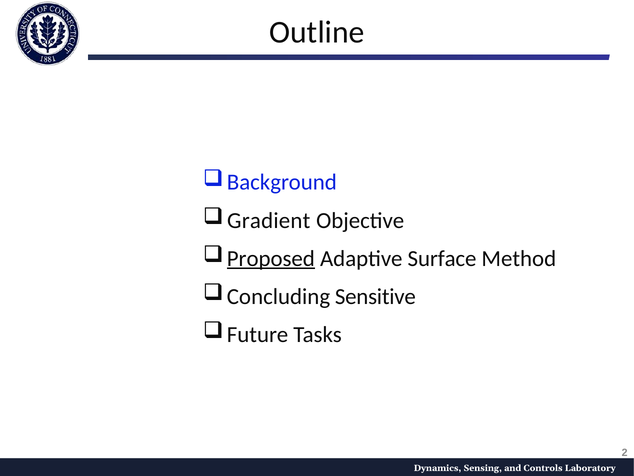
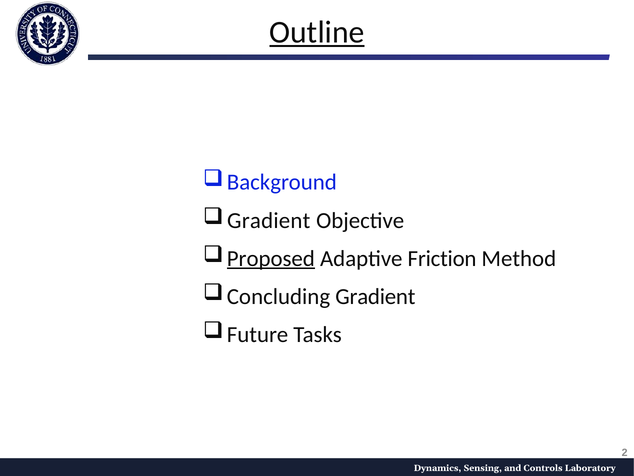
Outline underline: none -> present (317, 32)
Surface: Surface -> Friction (442, 258)
Concluding Sensitive: Sensitive -> Gradient (375, 296)
